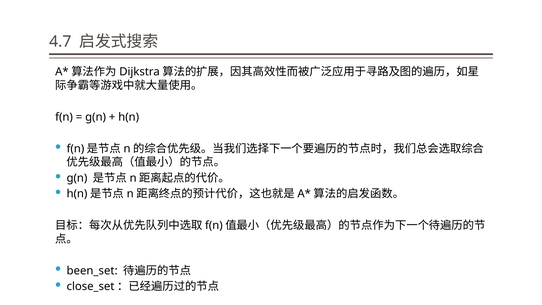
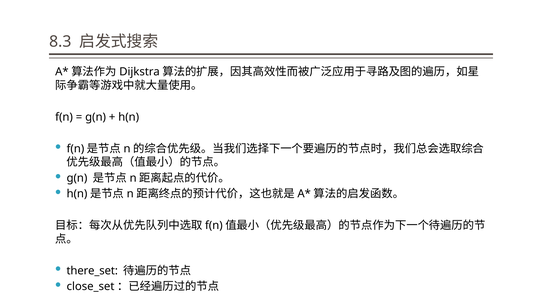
4.7: 4.7 -> 8.3 (60, 41)
been_set: been_set -> there_set (92, 271)
